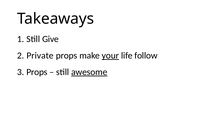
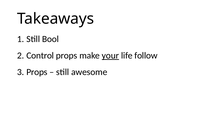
Give: Give -> Bool (50, 39)
Private: Private -> Control (40, 56)
awesome underline: present -> none (89, 72)
